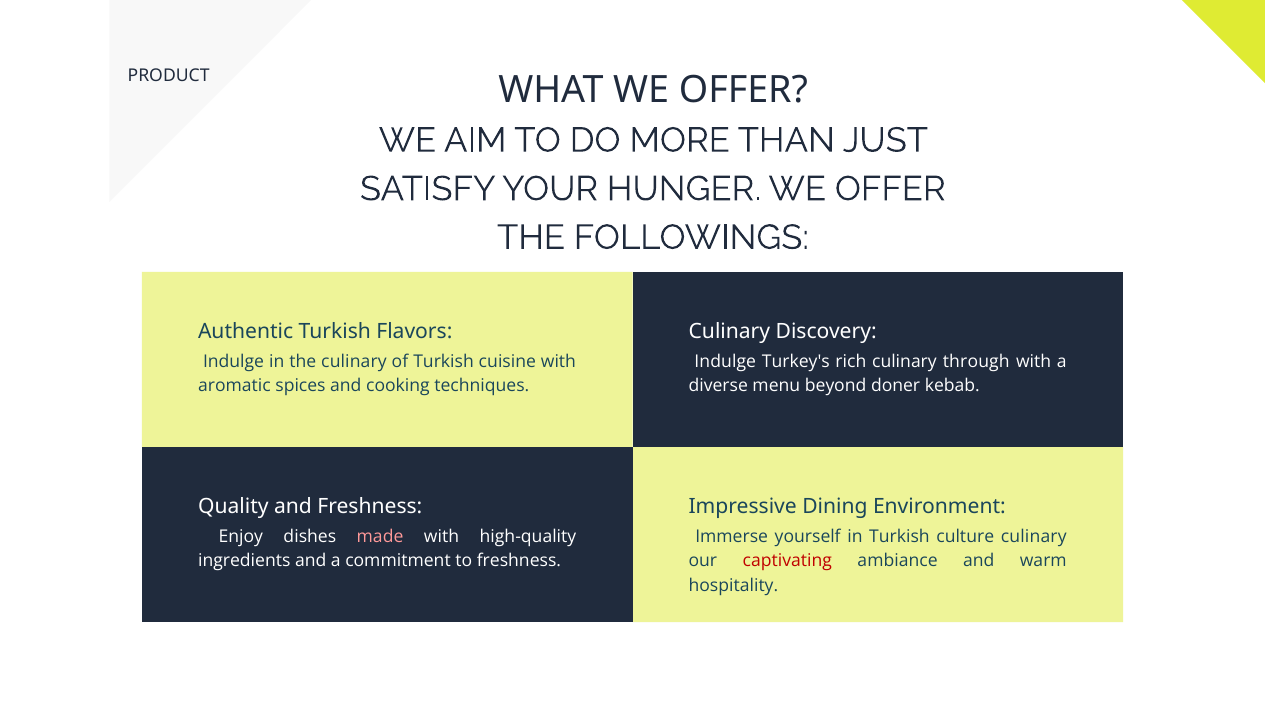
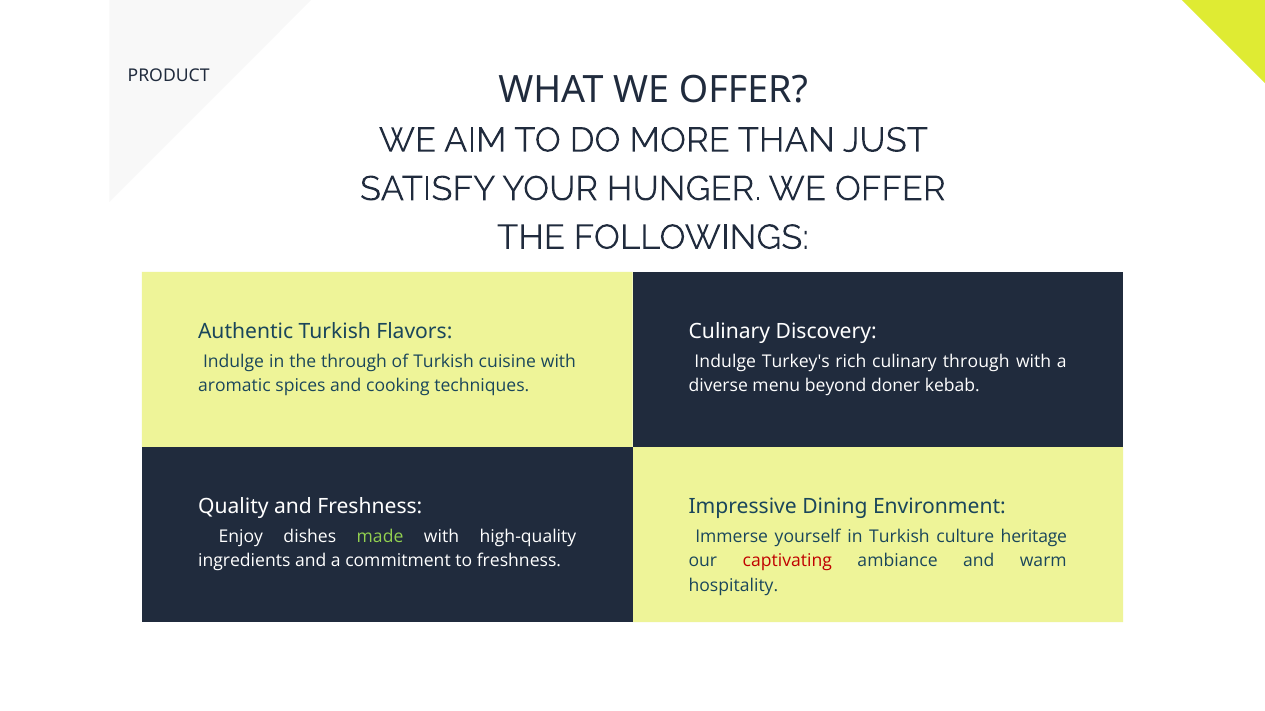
the culinary: culinary -> through (354, 362)
culture culinary: culinary -> heritage (1034, 537)
made colour: pink -> light green (380, 537)
